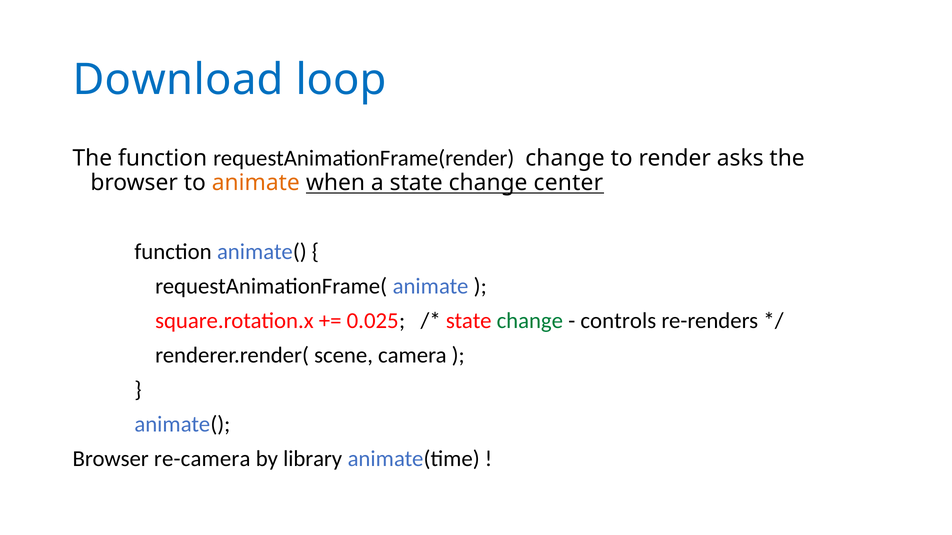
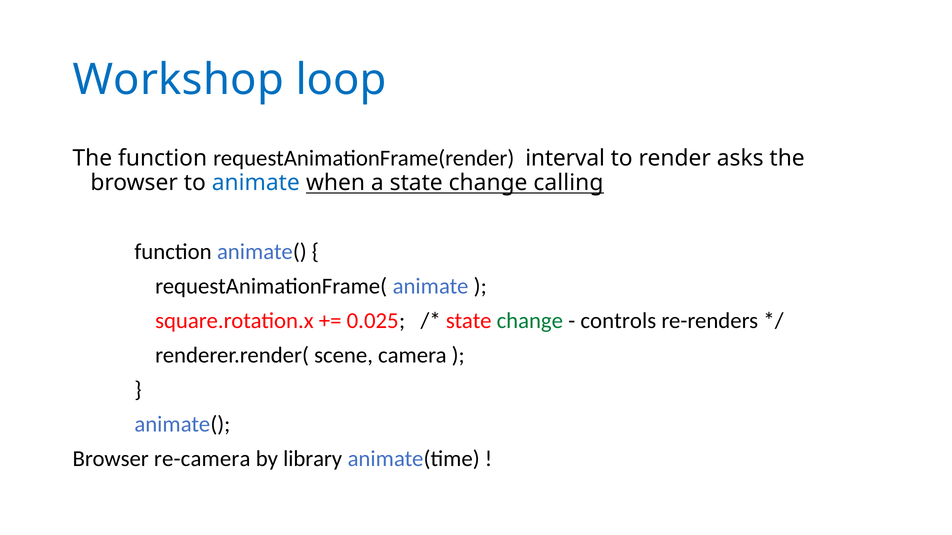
Download: Download -> Workshop (178, 80)
requestAnimationFrame(render change: change -> interval (565, 158)
animate colour: orange -> blue (256, 183)
center: center -> calling (568, 183)
